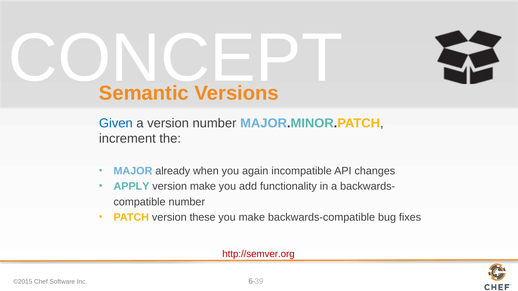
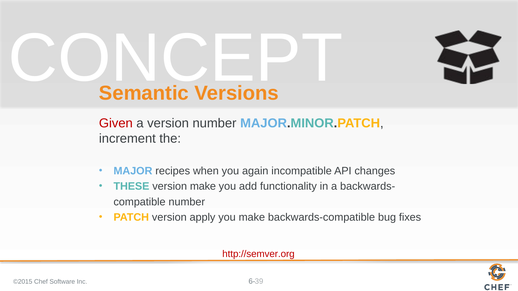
Given colour: blue -> red (116, 123)
already: already -> recipes (173, 171)
APPLY: APPLY -> THESE (131, 187)
these: these -> apply (203, 218)
